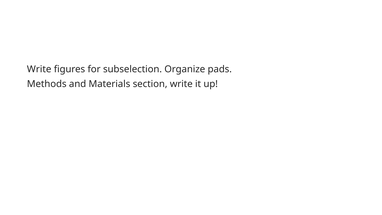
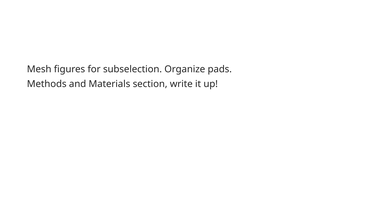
Write: Write -> Mesh (39, 69)
